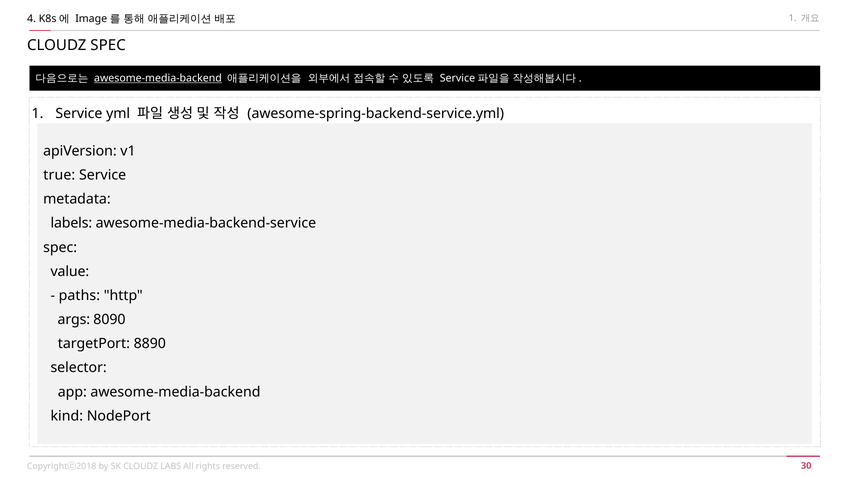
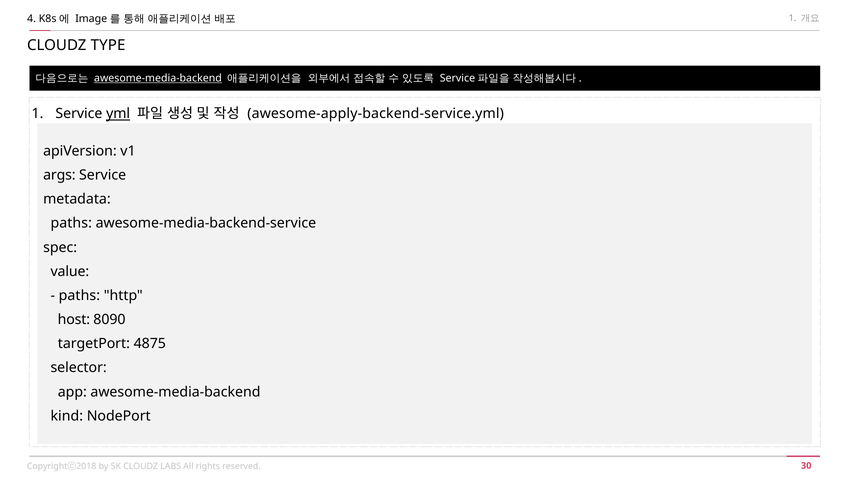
CLOUDZ SPEC: SPEC -> TYPE (108, 45)
yml underline: none -> present (118, 114)
awesome-spring-backend-service.yml: awesome-spring-backend-service.yml -> awesome-apply-backend-service.yml (376, 114)
true: true -> args (59, 175)
labels: labels -> paths (71, 224)
args: args -> host (74, 320)
8890: 8890 -> 4875 (150, 344)
